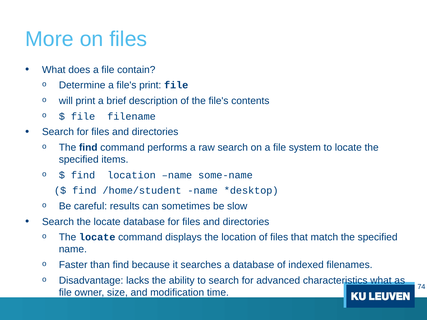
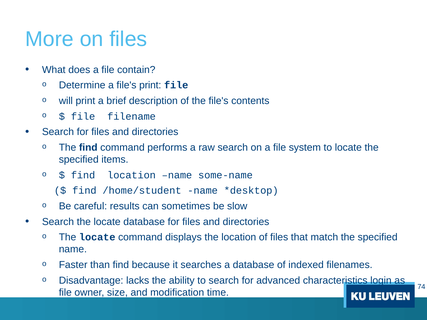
characteristics what: what -> login (381, 281)
